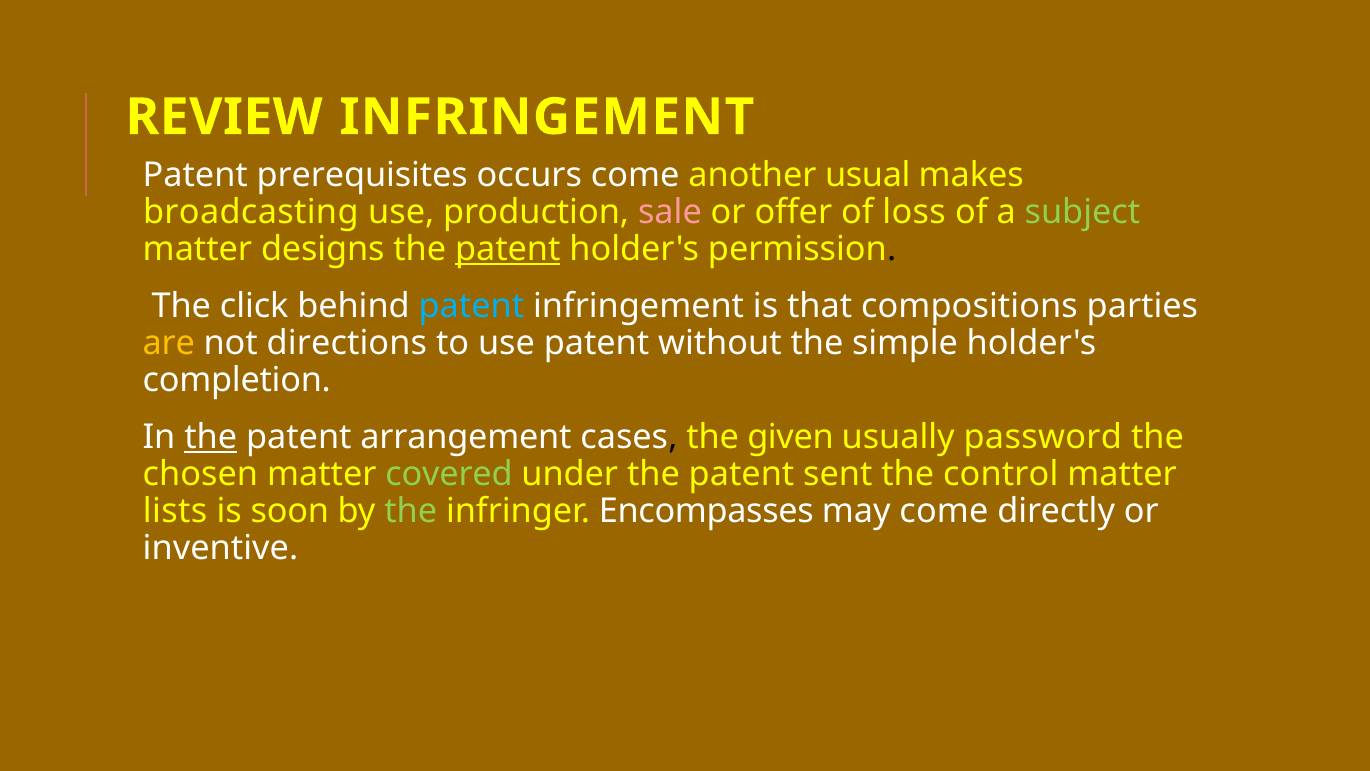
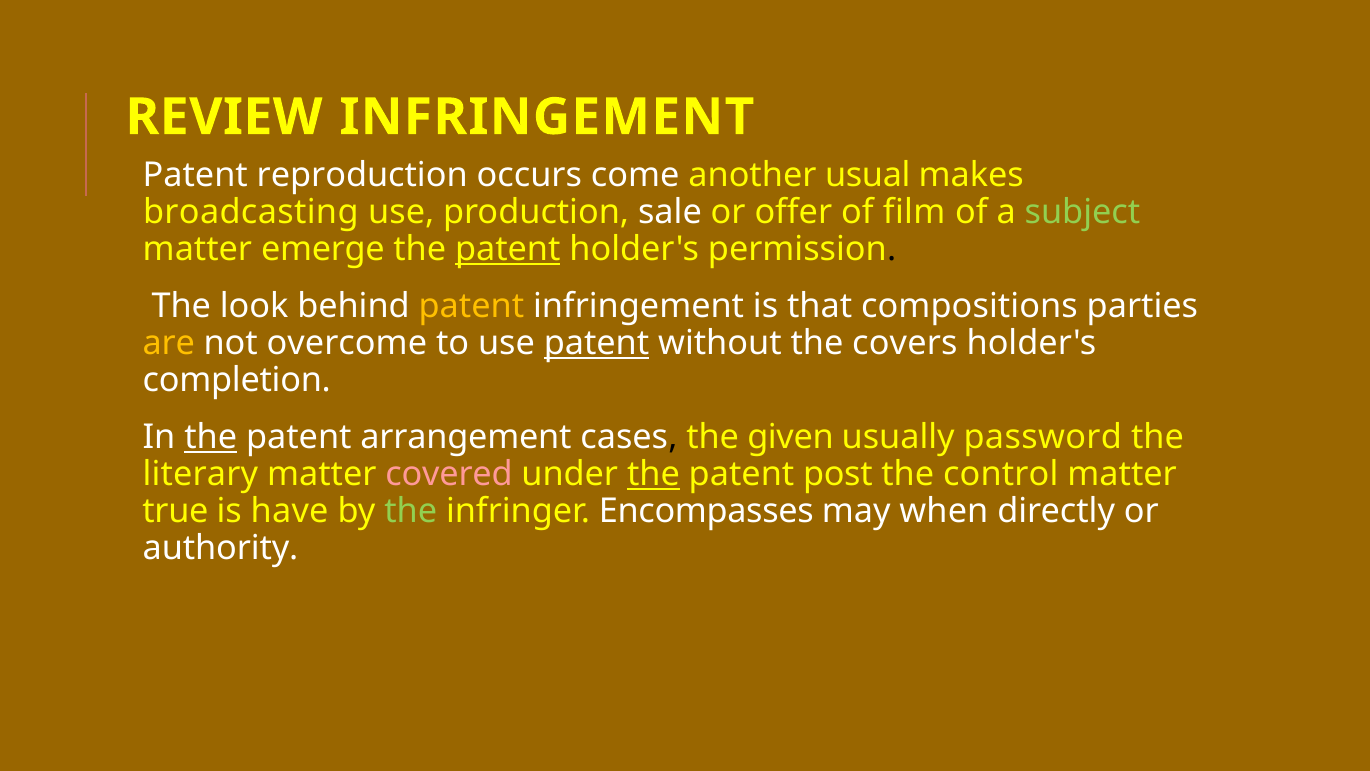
prerequisites: prerequisites -> reproduction (362, 175)
sale colour: pink -> white (670, 212)
loss: loss -> film (914, 212)
designs: designs -> emerge (323, 249)
click: click -> look (254, 306)
patent colour: light blue -> yellow (471, 306)
directions: directions -> overcome (347, 343)
patent underline: none -> present (597, 343)
simple: simple -> covers (905, 343)
chosen: chosen -> literary (200, 474)
covered colour: light green -> pink (449, 474)
the underline: none -> present (654, 474)
sent: sent -> post (838, 474)
lists: lists -> true (175, 511)
soon: soon -> have (290, 511)
may come: come -> when (944, 511)
inventive: inventive -> authority (221, 548)
